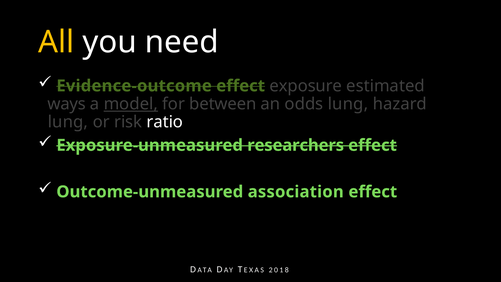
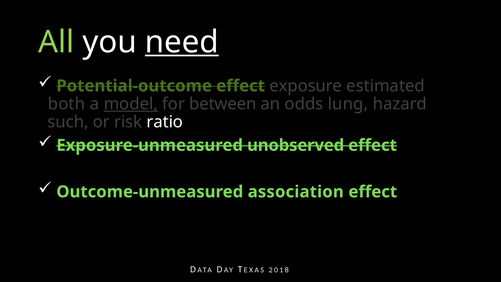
All colour: yellow -> light green (56, 42)
need underline: none -> present (182, 42)
Evidence-outcome: Evidence-outcome -> Potential-outcome (134, 86)
ways: ways -> both (67, 104)
lung: lung -> such (68, 122)
researchers: researchers -> unobserved (296, 145)
